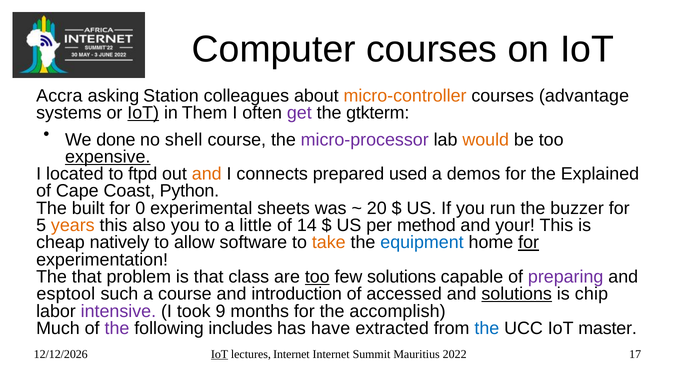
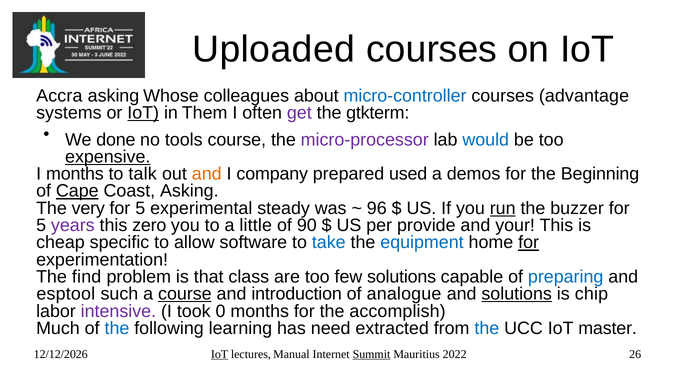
Computer: Computer -> Uploaded (274, 49)
Station: Station -> Whose (171, 96)
micro-controller colour: orange -> blue (405, 96)
shell: shell -> tools (184, 140)
would colour: orange -> blue (486, 140)
I located: located -> months (75, 174)
ftpd: ftpd -> talk (143, 174)
connects: connects -> company (272, 174)
Explained: Explained -> Beginning (600, 174)
Cape underline: none -> present (77, 191)
Coast Python: Python -> Asking (189, 191)
built: built -> very (88, 208)
0: 0 -> 5 (140, 208)
sheets: sheets -> steady (284, 208)
20: 20 -> 96 (377, 208)
run underline: none -> present (503, 208)
years colour: orange -> purple (73, 225)
also: also -> zero (149, 225)
14: 14 -> 90 (307, 225)
method: method -> provide (426, 225)
natively: natively -> specific (120, 242)
take colour: orange -> blue (329, 242)
The that: that -> find (87, 277)
too underline: present -> none (317, 277)
preparing colour: purple -> blue (566, 277)
course underline: none -> present (185, 294)
accessed: accessed -> analogue (404, 294)
9: 9 -> 0 (221, 311)
the colour: purple -> blue (117, 328)
includes: includes -> learning (240, 328)
have: have -> need (331, 328)
lectures Internet: Internet -> Manual (291, 354)
Summit underline: none -> present (372, 354)
17: 17 -> 26 (635, 354)
